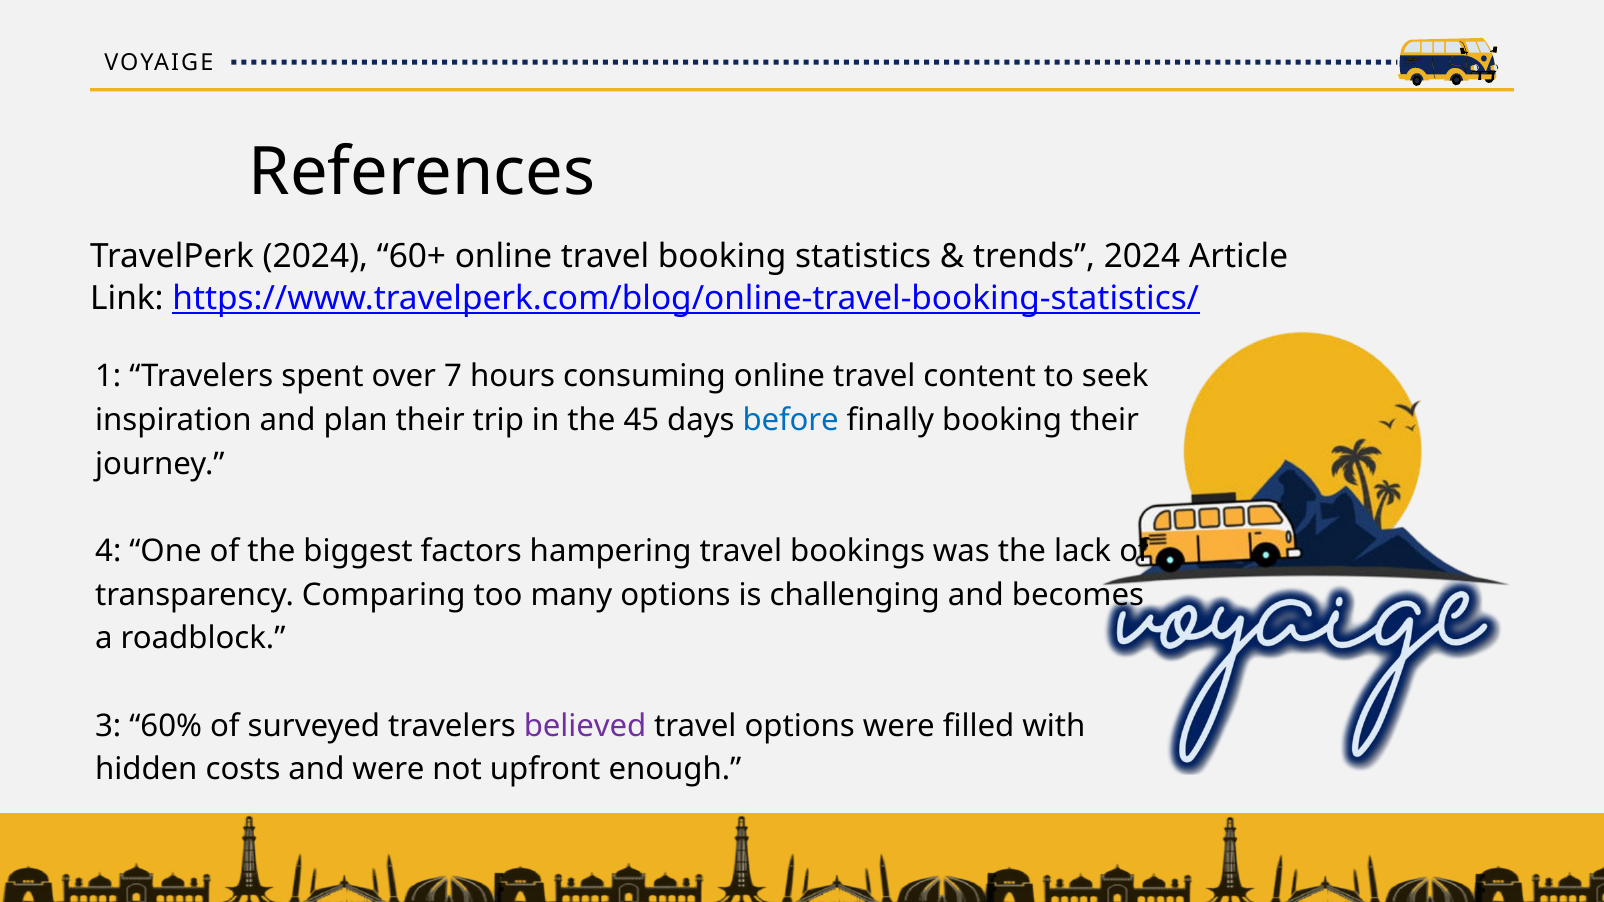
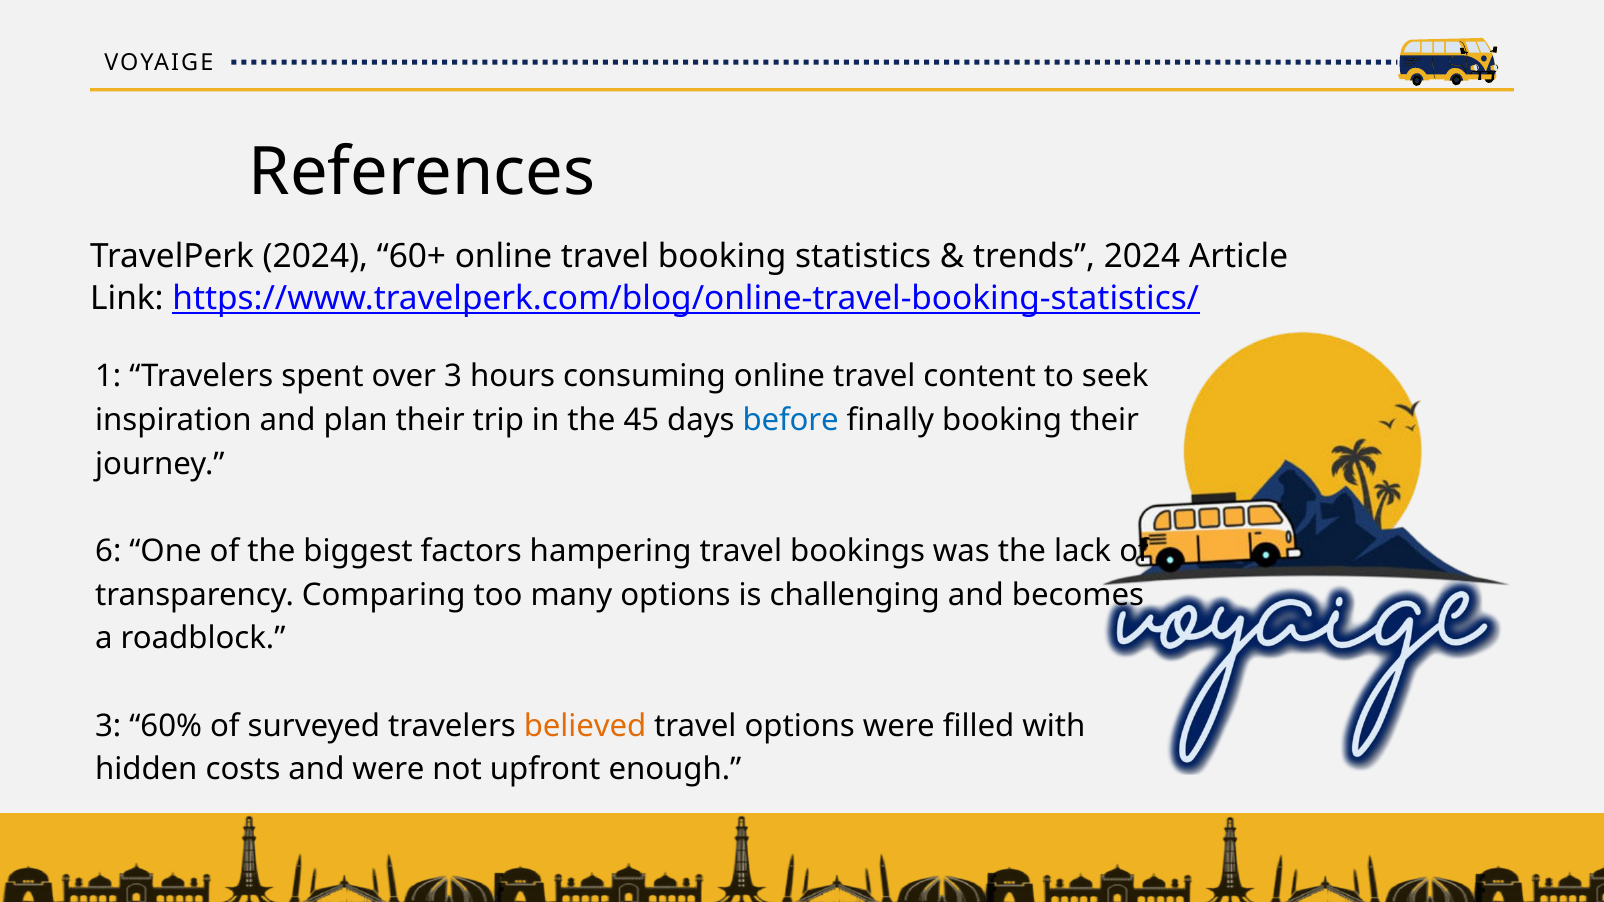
over 7: 7 -> 3 (453, 377)
4: 4 -> 6 (108, 551)
believed colour: purple -> orange (585, 726)
